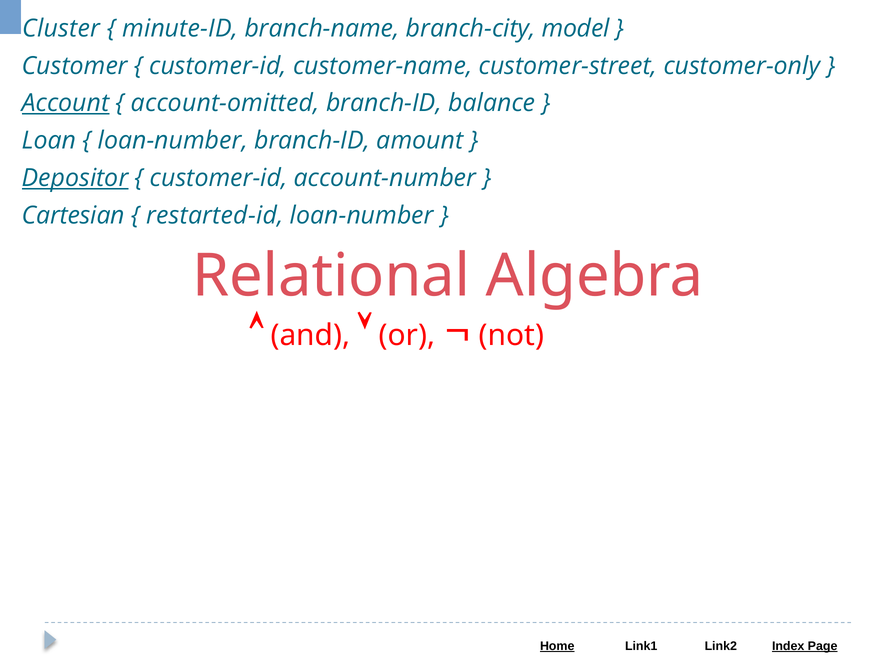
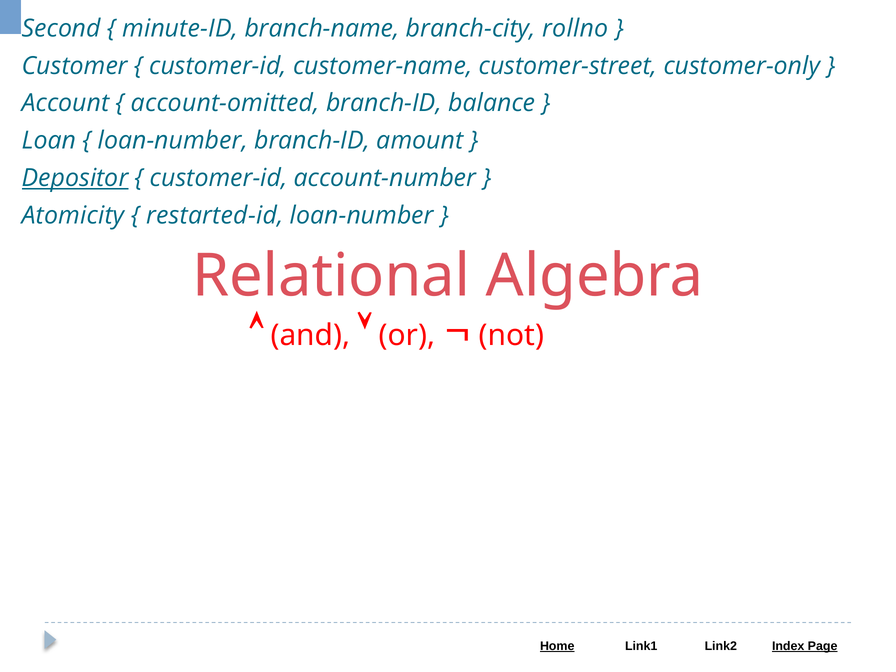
Cluster: Cluster -> Second (61, 29)
model: model -> rollno (575, 29)
Account underline: present -> none (66, 103)
Cartesian: Cartesian -> Atomicity (73, 215)
